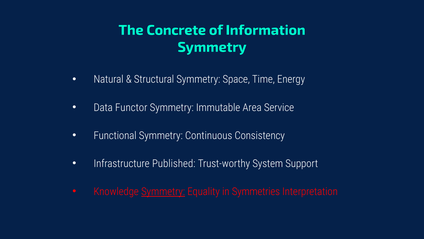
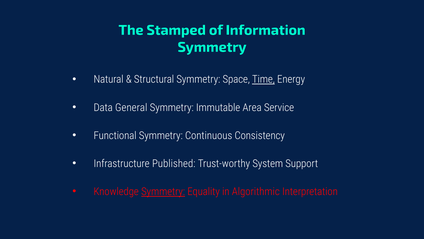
Concrete: Concrete -> Stamped (176, 30)
Time underline: none -> present (263, 79)
Functor: Functor -> General (131, 107)
Symmetries: Symmetries -> Algorithmic (256, 191)
